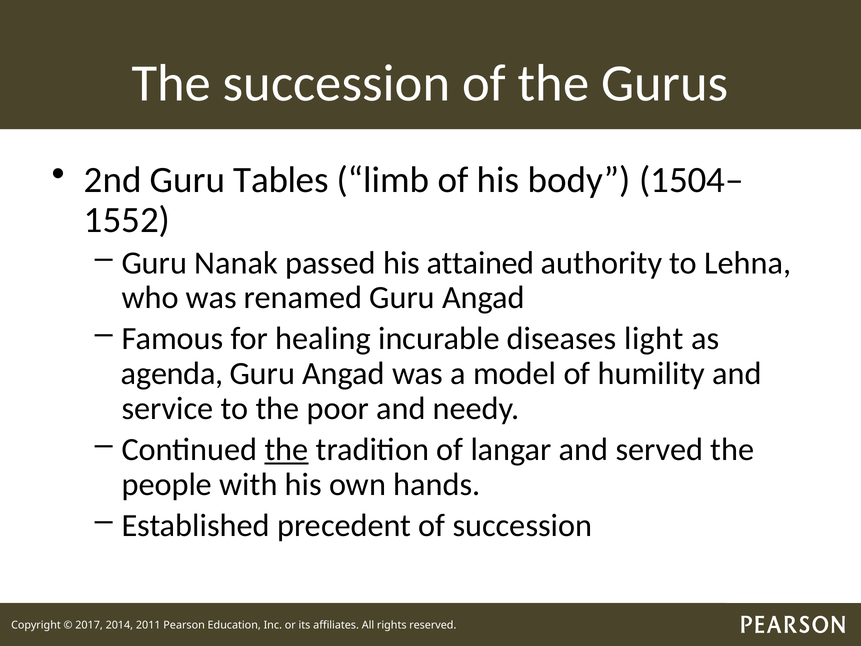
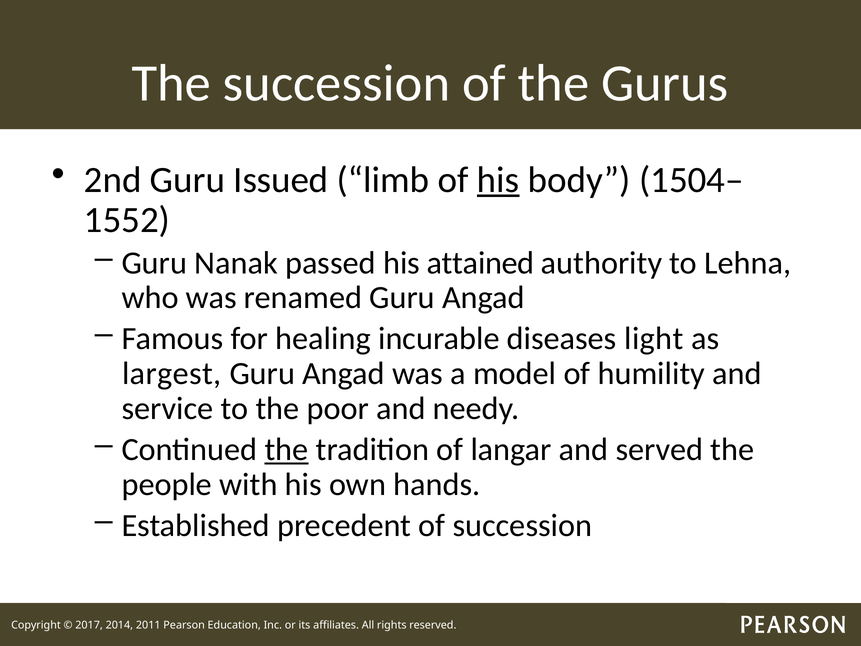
Tables: Tables -> Issued (281, 180)
his underline: none -> present (498, 180)
agenda: agenda -> largest (172, 374)
